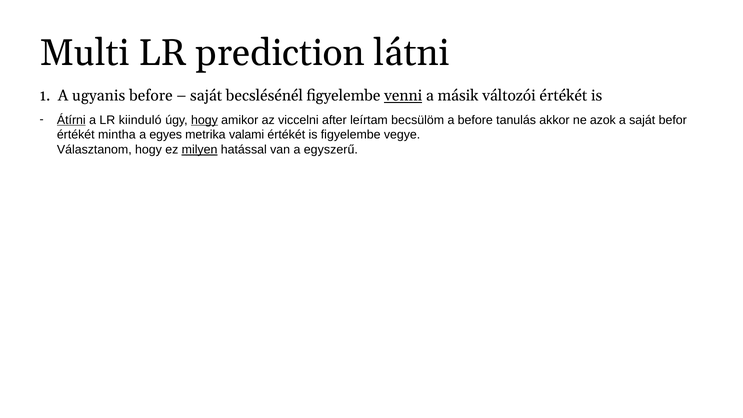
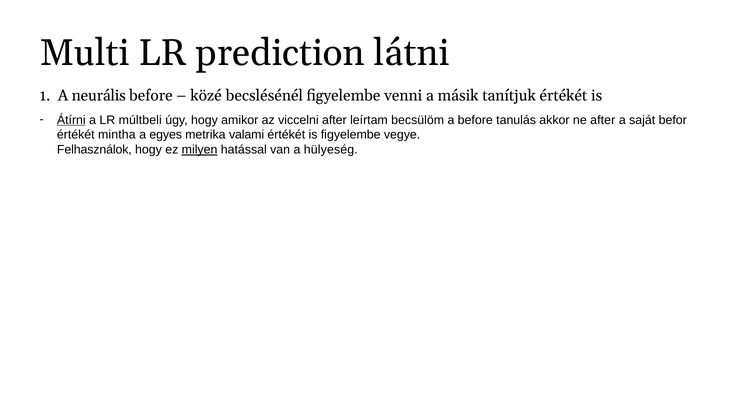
ugyanis: ugyanis -> neurális (99, 96)
saját: saját -> közé (206, 96)
venni underline: present -> none (403, 96)
változói: változói -> tanítjuk (509, 96)
kiinduló: kiinduló -> múltbeli (140, 120)
hogy underline: present -> none (204, 120)
ne azok: azok -> after (603, 120)
Választanom: Választanom -> Felhasználok (94, 150)
egyszerű: egyszerű -> hülyeség (331, 150)
